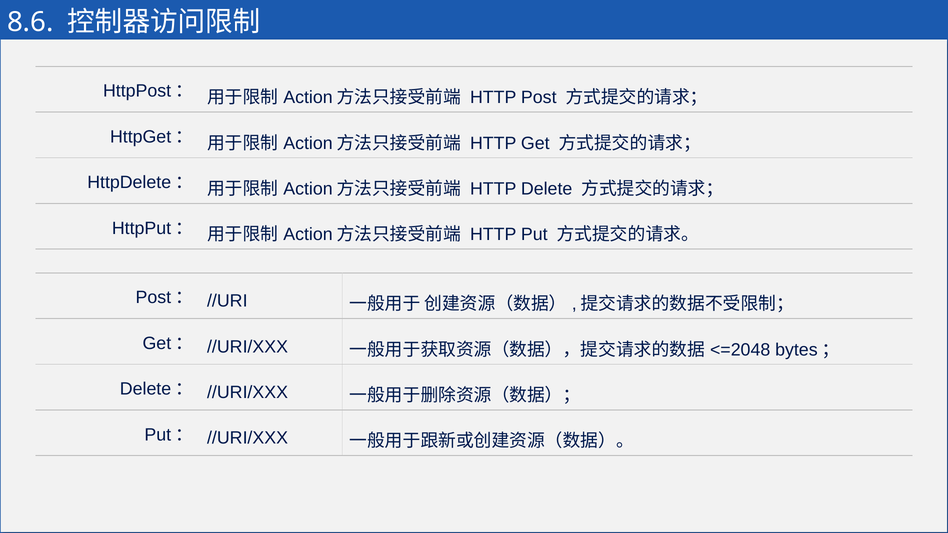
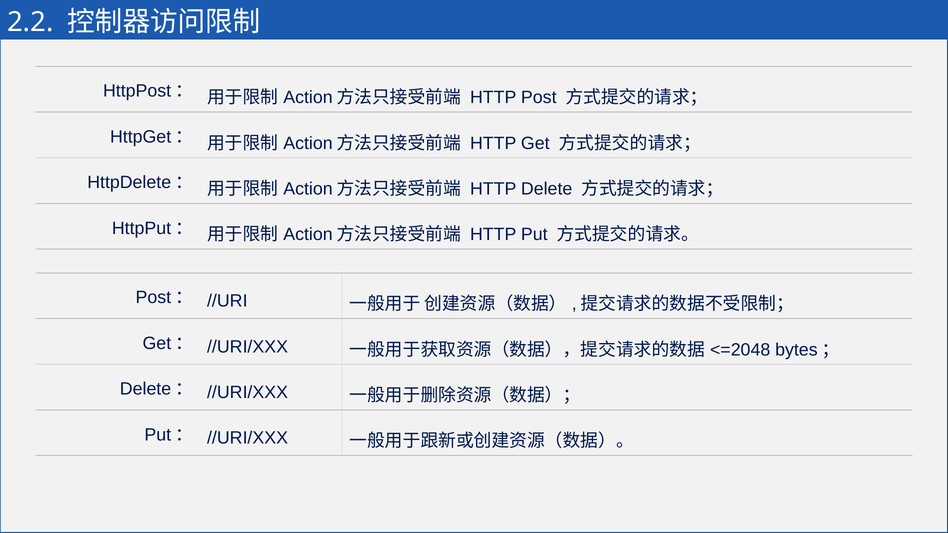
8.6: 8.6 -> 2.2 (30, 22)
